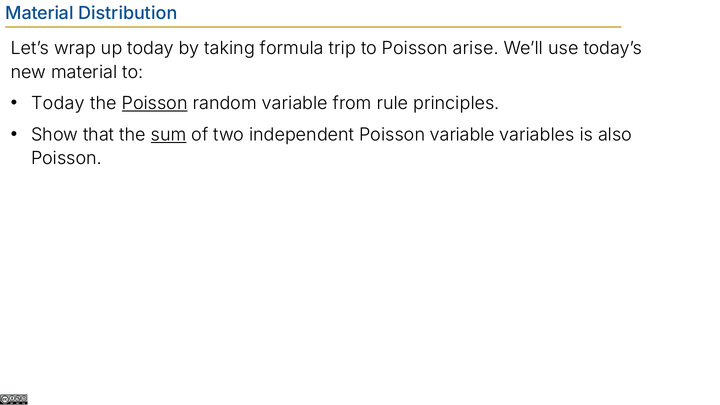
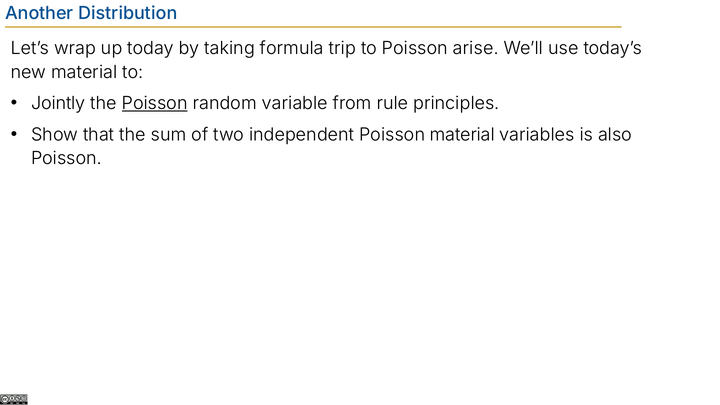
Material: Material -> Another (39, 13)
Today: Today -> Jointly (58, 103)
sum underline: present -> none (169, 135)
Poisson variable: variable -> material (462, 135)
